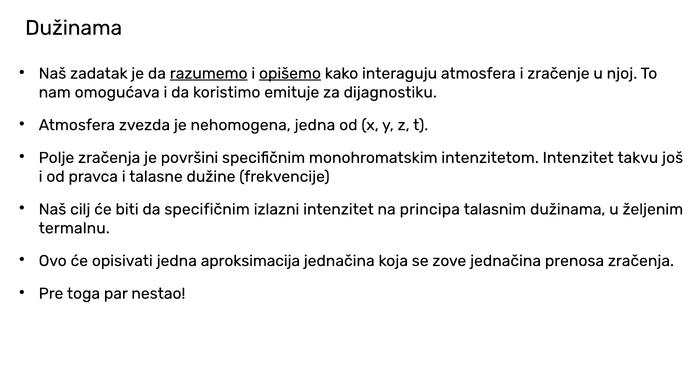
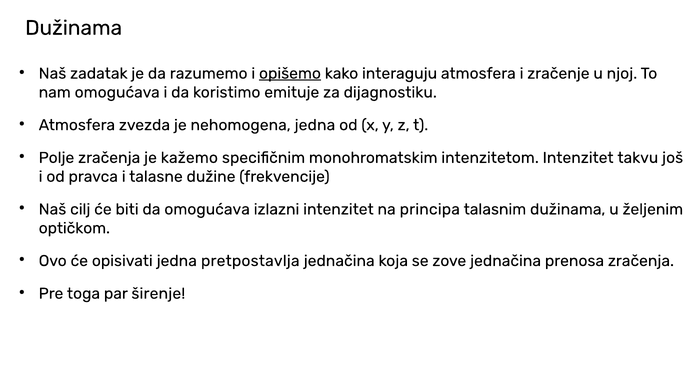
razumemo underline: present -> none (209, 73)
površini: površini -> kažemo (189, 158)
da specifičnim: specifičnim -> omogućava (207, 209)
termalnu: termalnu -> optičkom (74, 228)
aproksimacija: aproksimacija -> pretpostavlja (250, 261)
nestao: nestao -> širenje (158, 293)
